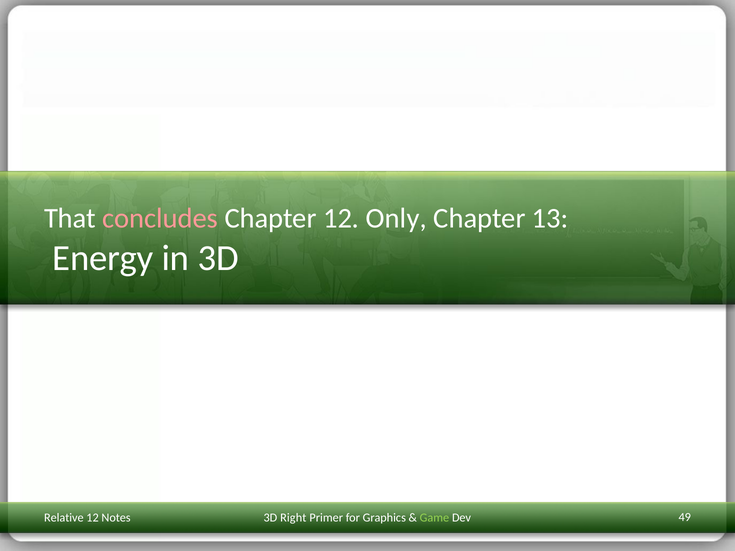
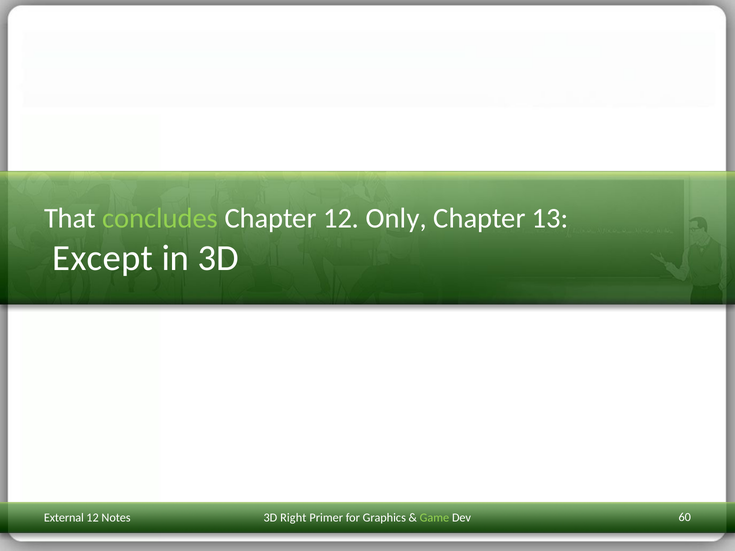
concludes colour: pink -> light green (160, 219)
Energy: Energy -> Except (103, 258)
Relative: Relative -> External (64, 518)
49: 49 -> 60 (685, 518)
